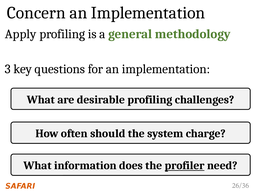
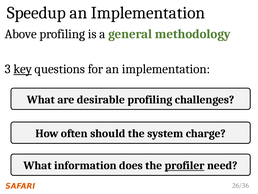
Concern: Concern -> Speedup (36, 13)
Apply: Apply -> Above (21, 34)
key underline: none -> present (23, 69)
